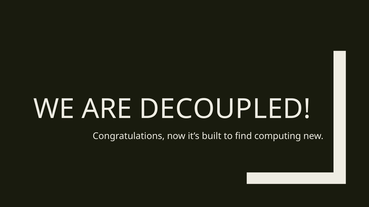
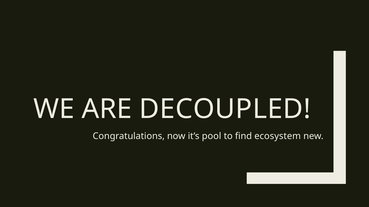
built: built -> pool (212, 136)
computing: computing -> ecosystem (278, 136)
